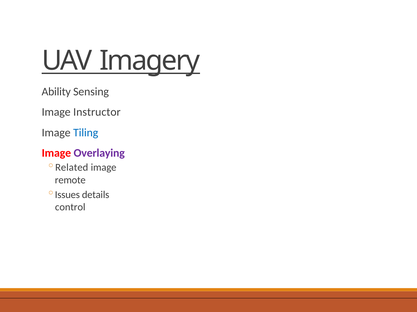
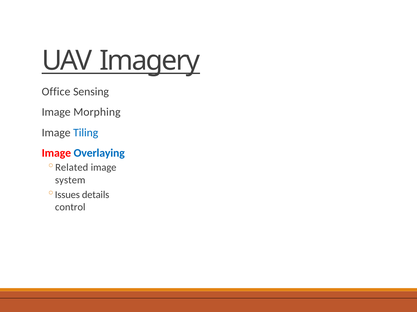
Ability: Ability -> Office (56, 92)
Instructor: Instructor -> Morphing (97, 112)
Overlaying colour: purple -> blue (99, 154)
remote: remote -> system (70, 180)
